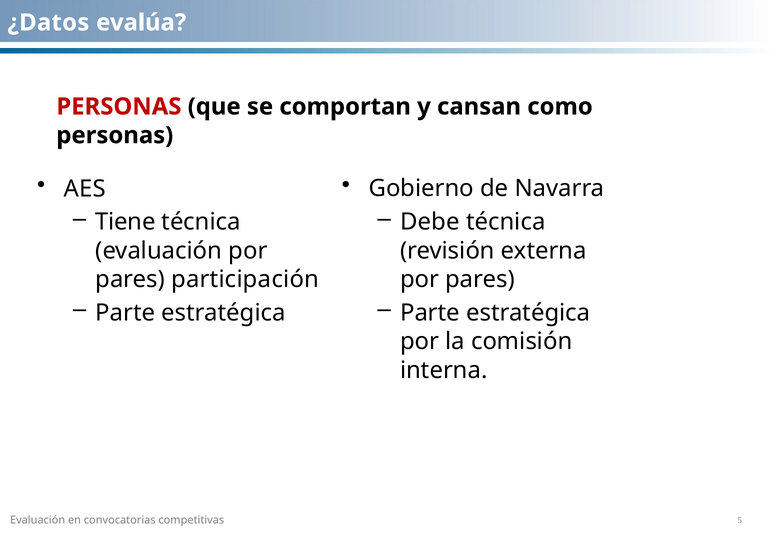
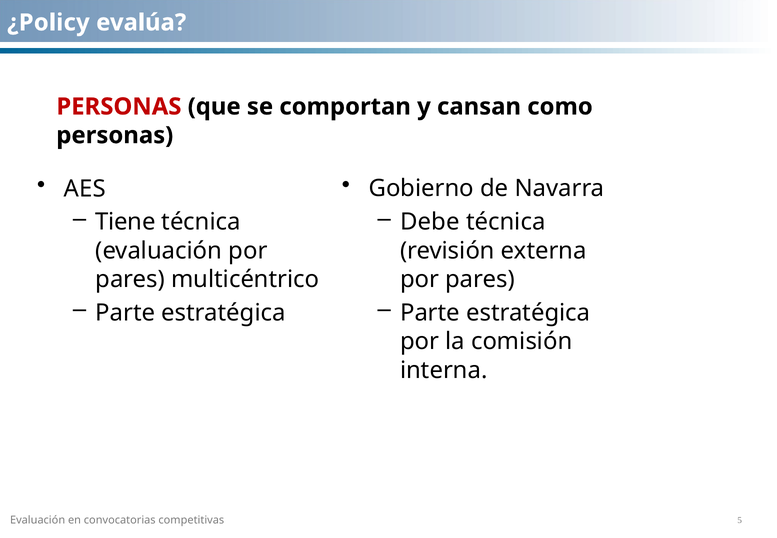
¿Datos: ¿Datos -> ¿Policy (48, 23)
participación: participación -> multicéntrico (245, 279)
